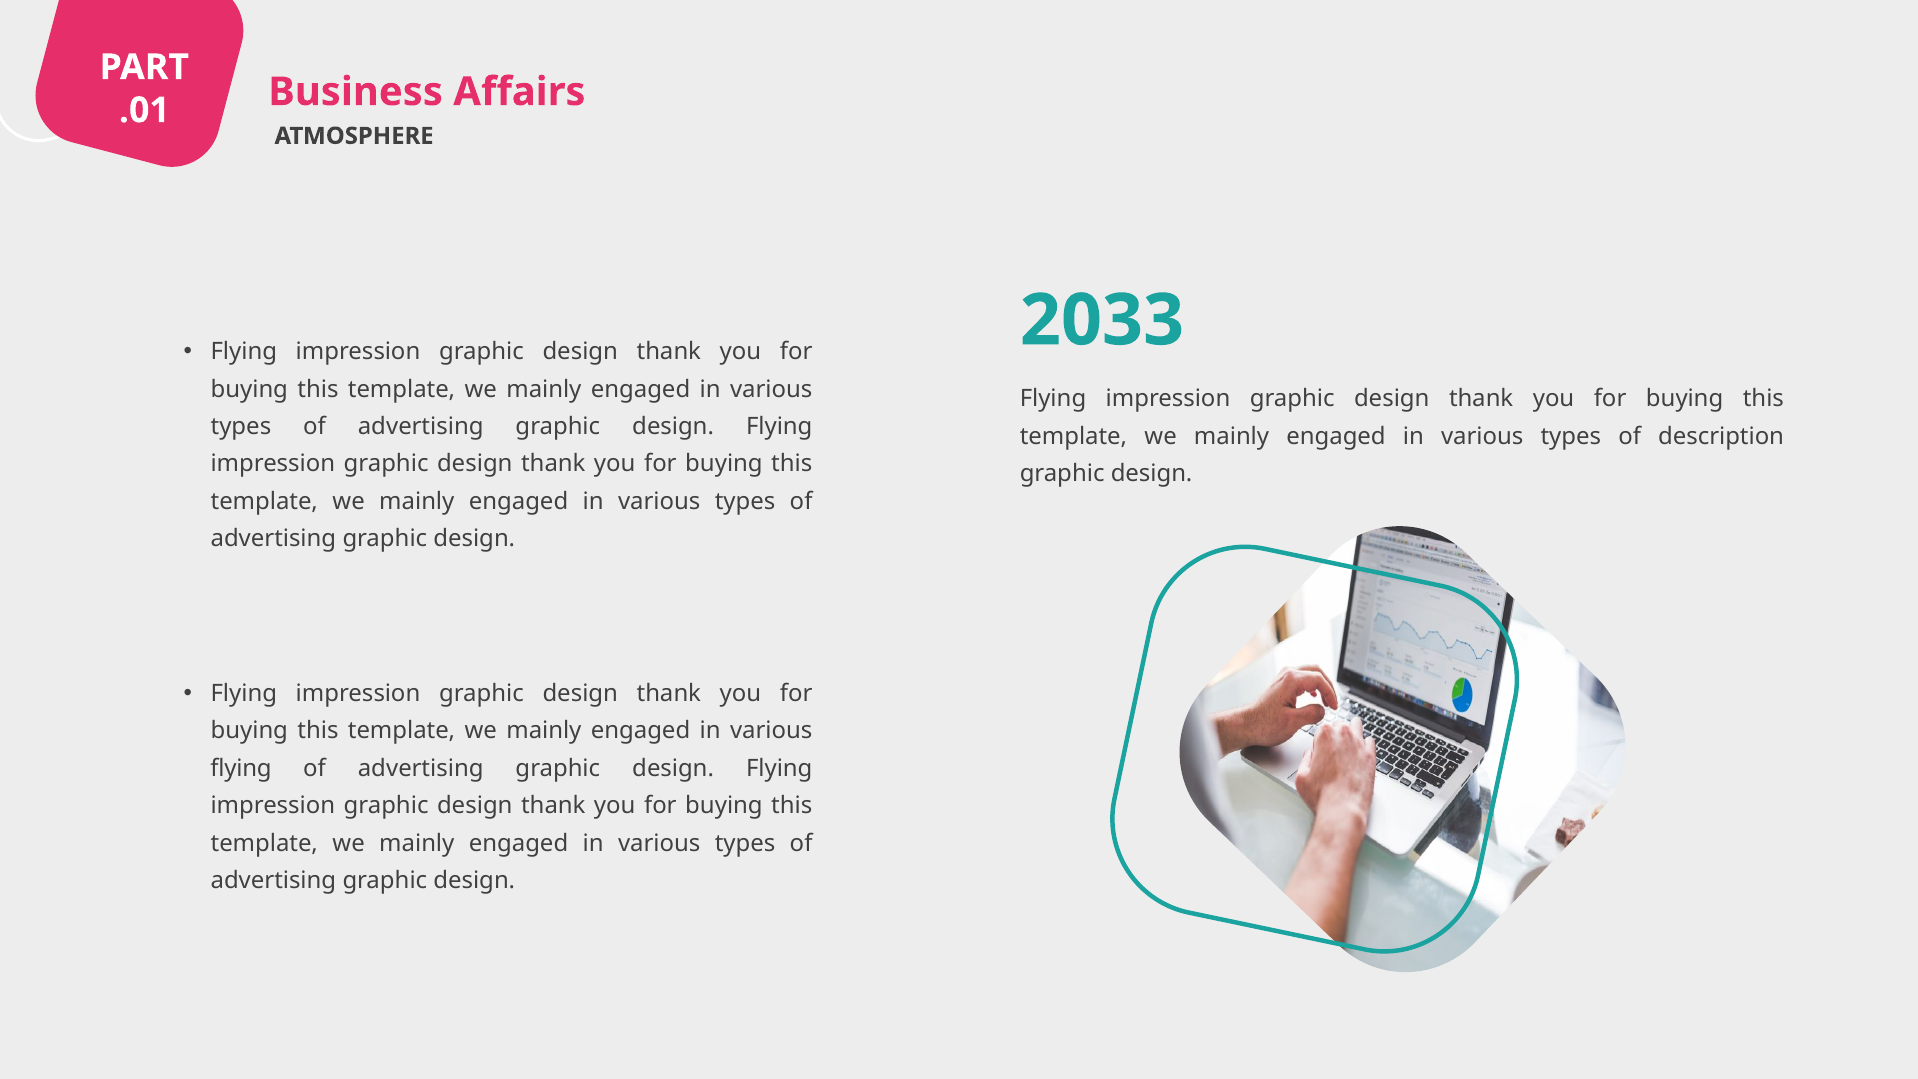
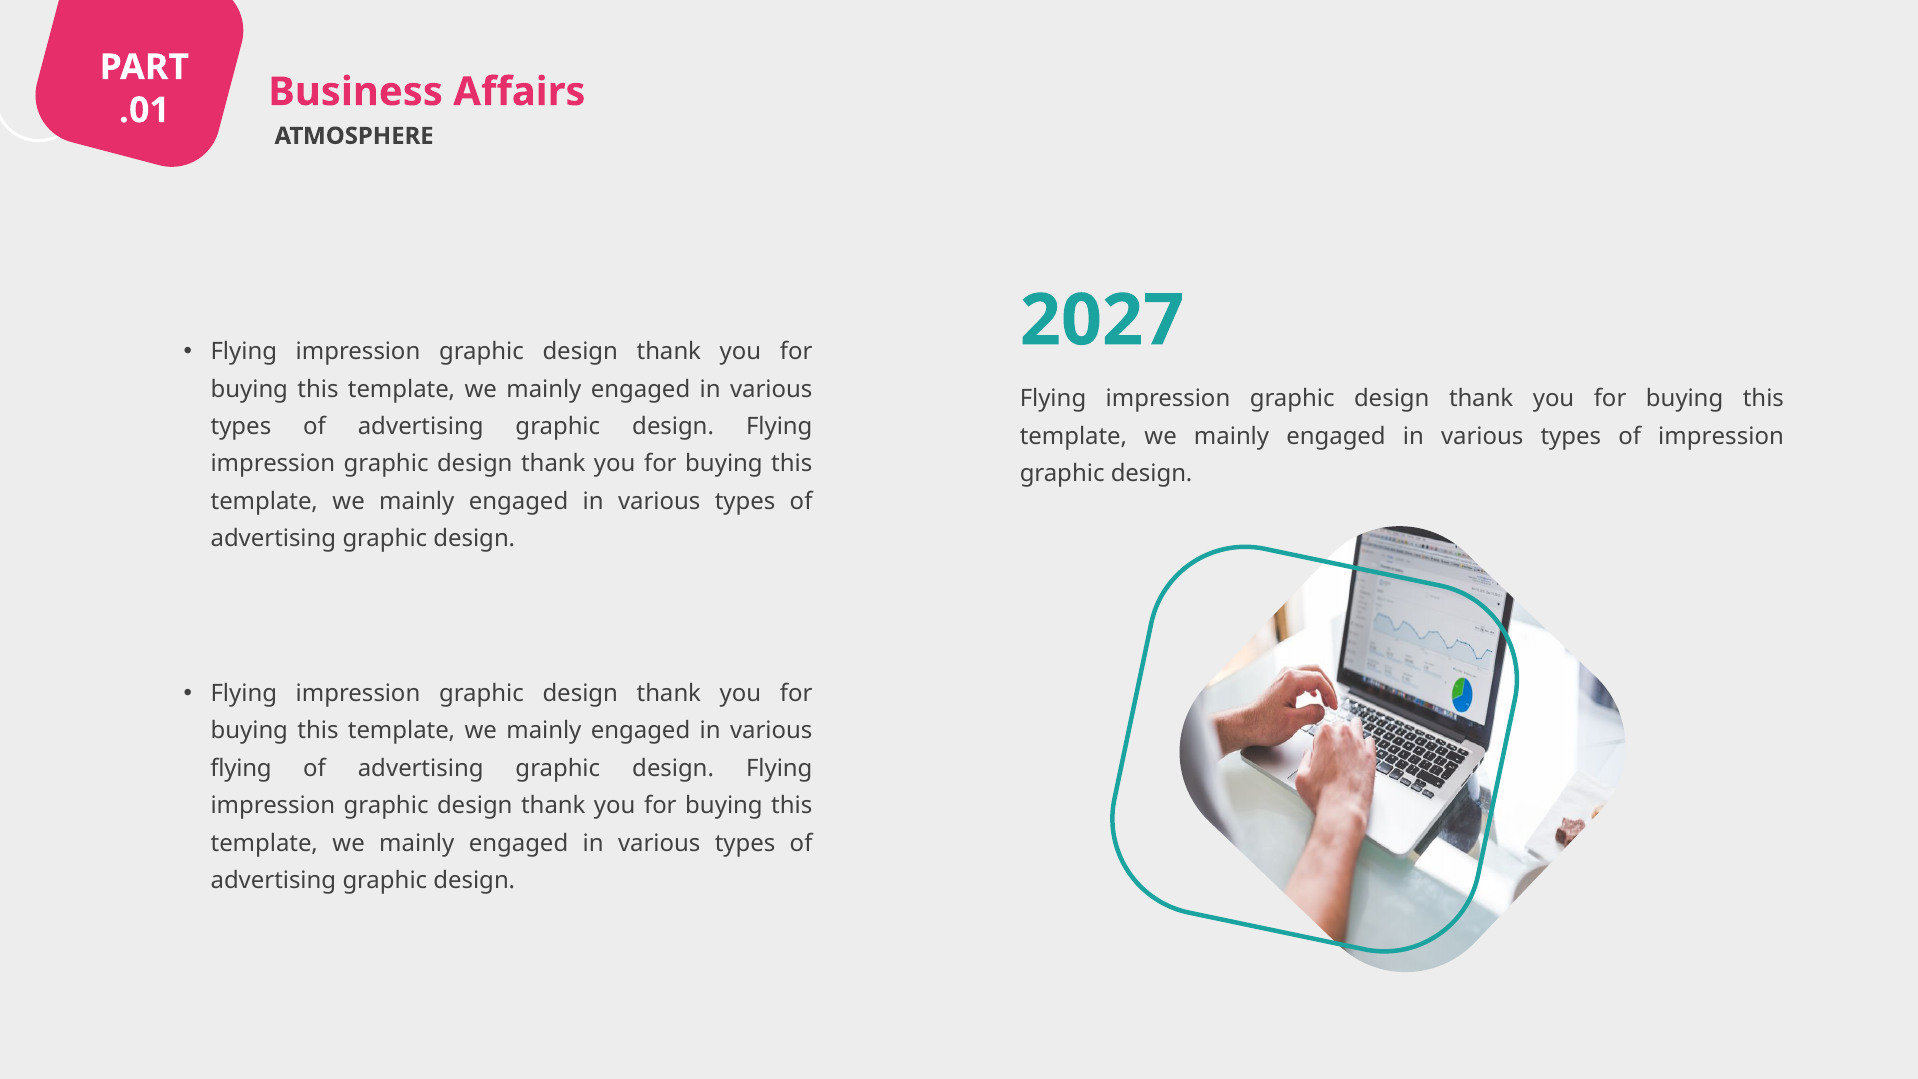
2033: 2033 -> 2027 (1102, 321)
of description: description -> impression (1721, 436)
